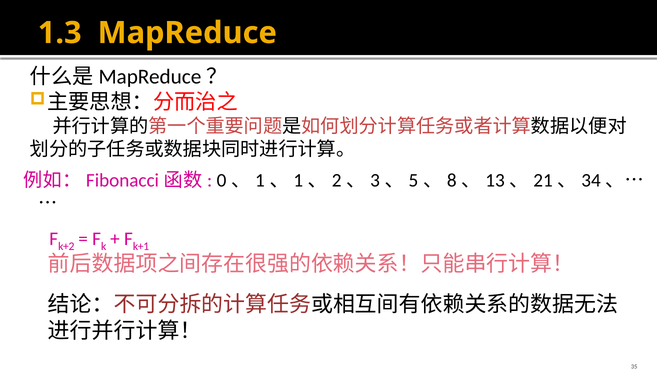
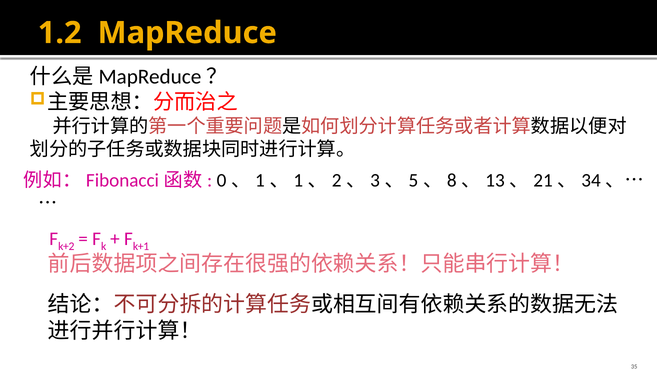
1.3: 1.3 -> 1.2 (60, 33)
